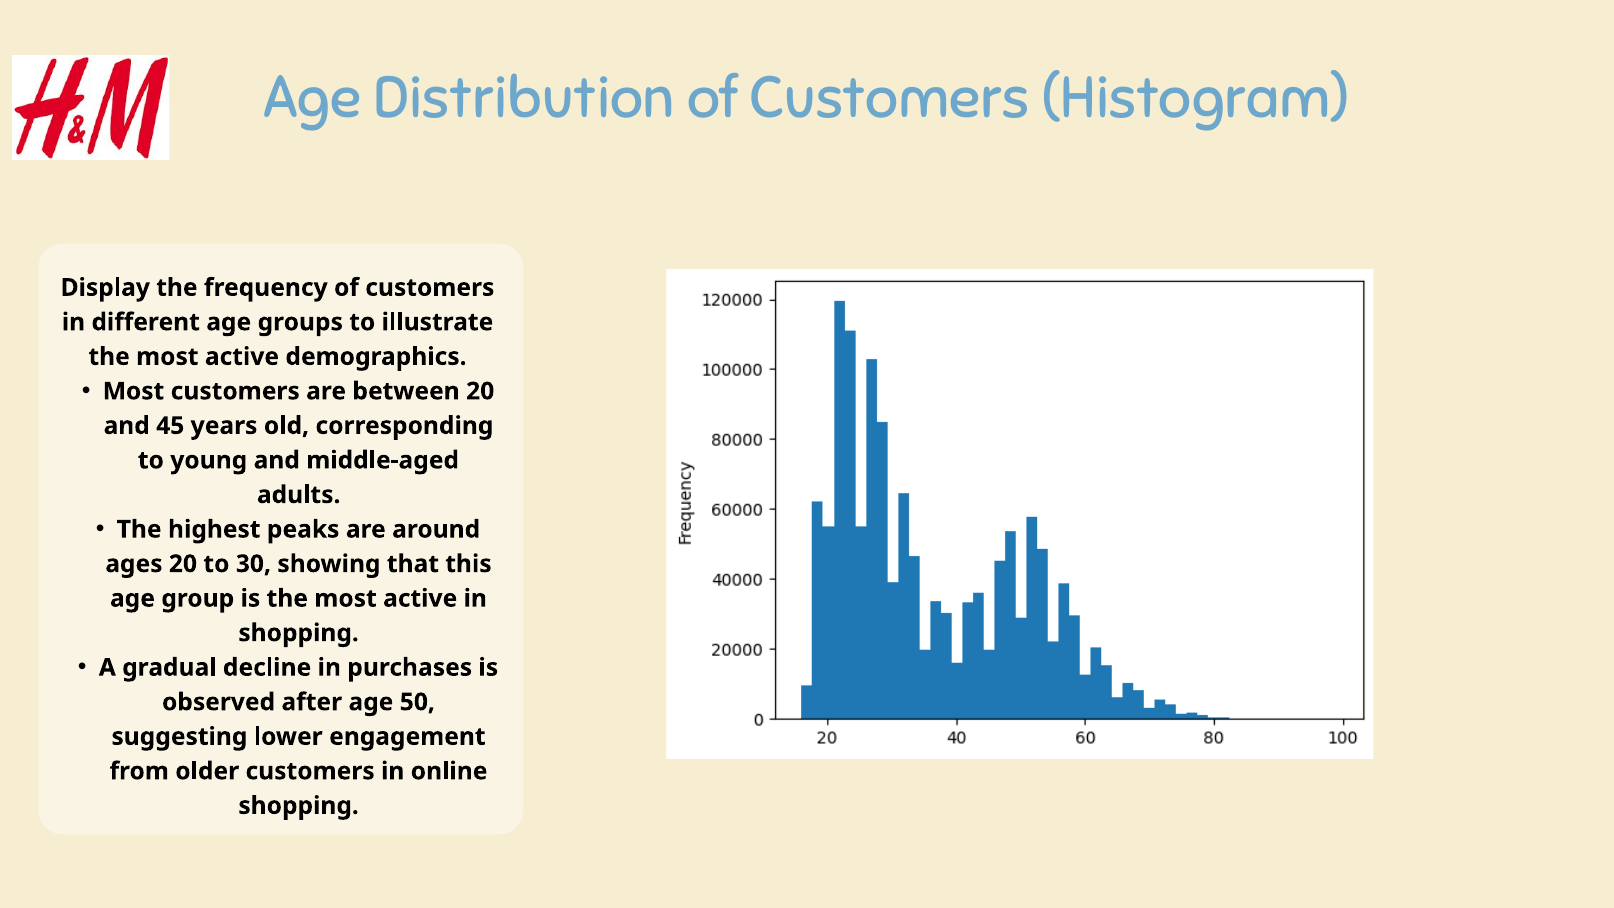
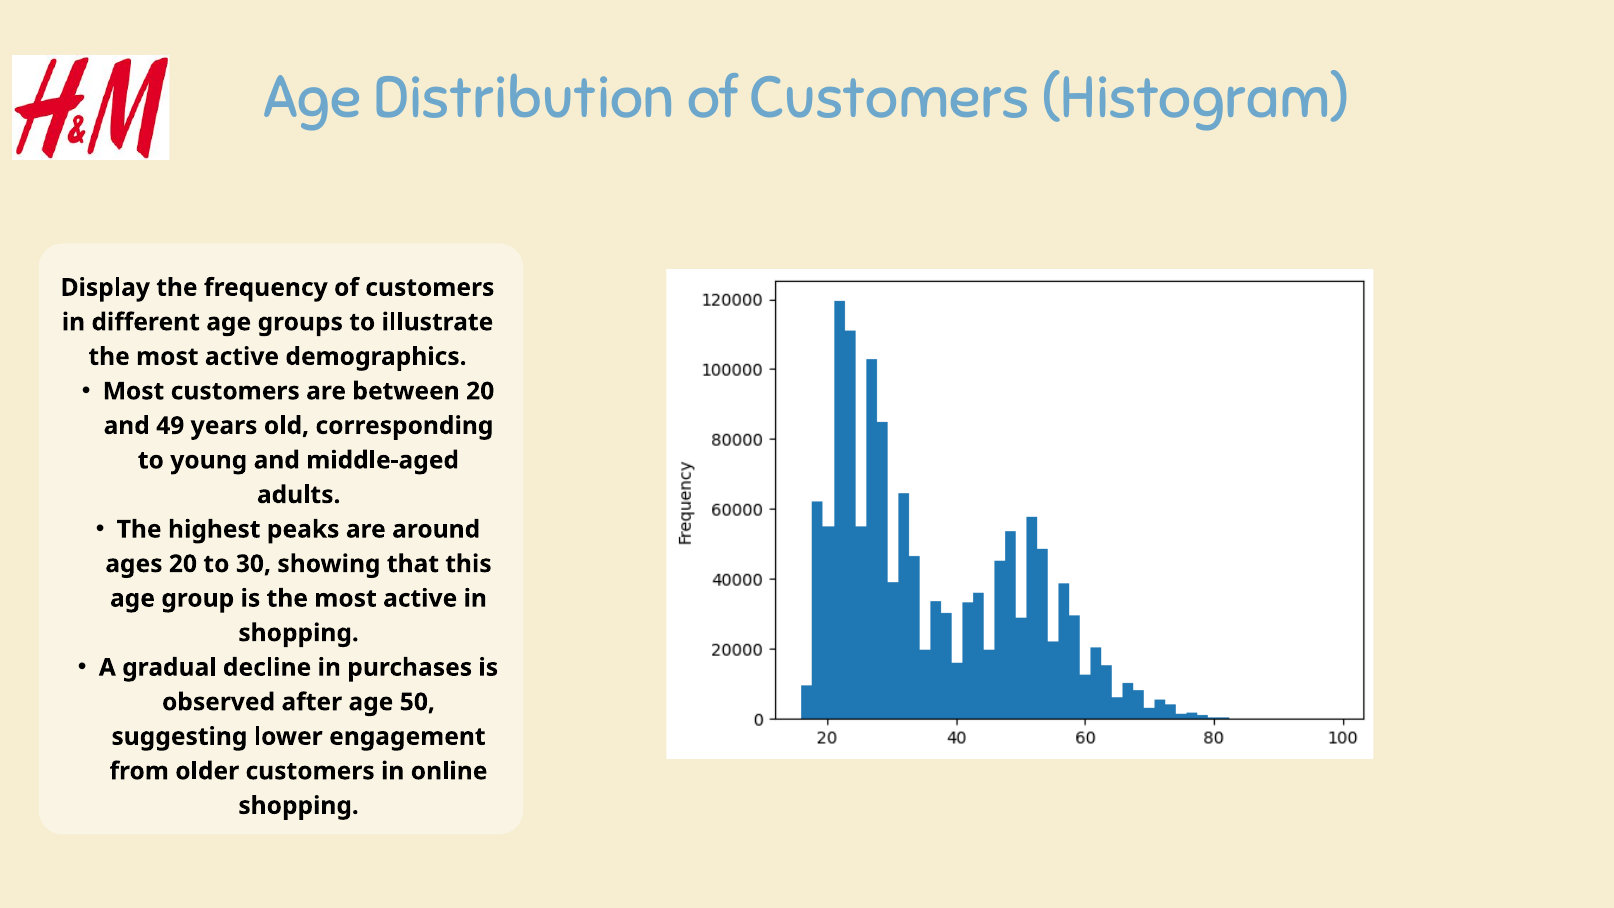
45: 45 -> 49 (170, 426)
